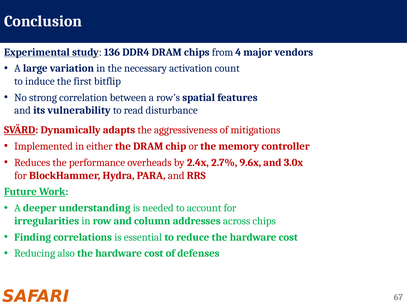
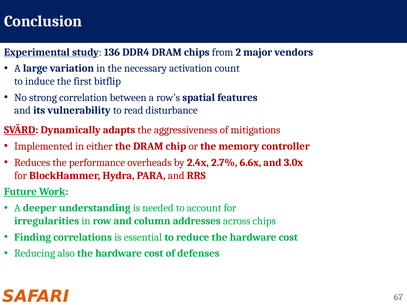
4: 4 -> 2 (238, 52)
9.6x: 9.6x -> 6.6x (250, 163)
